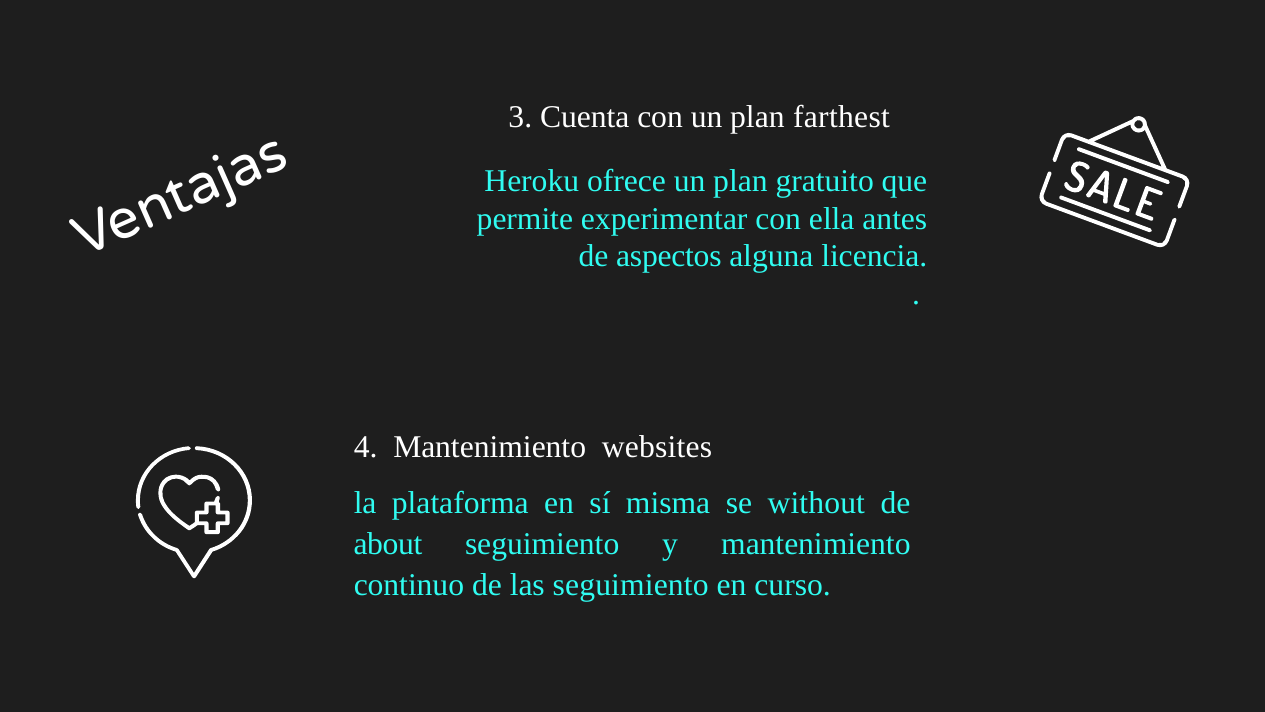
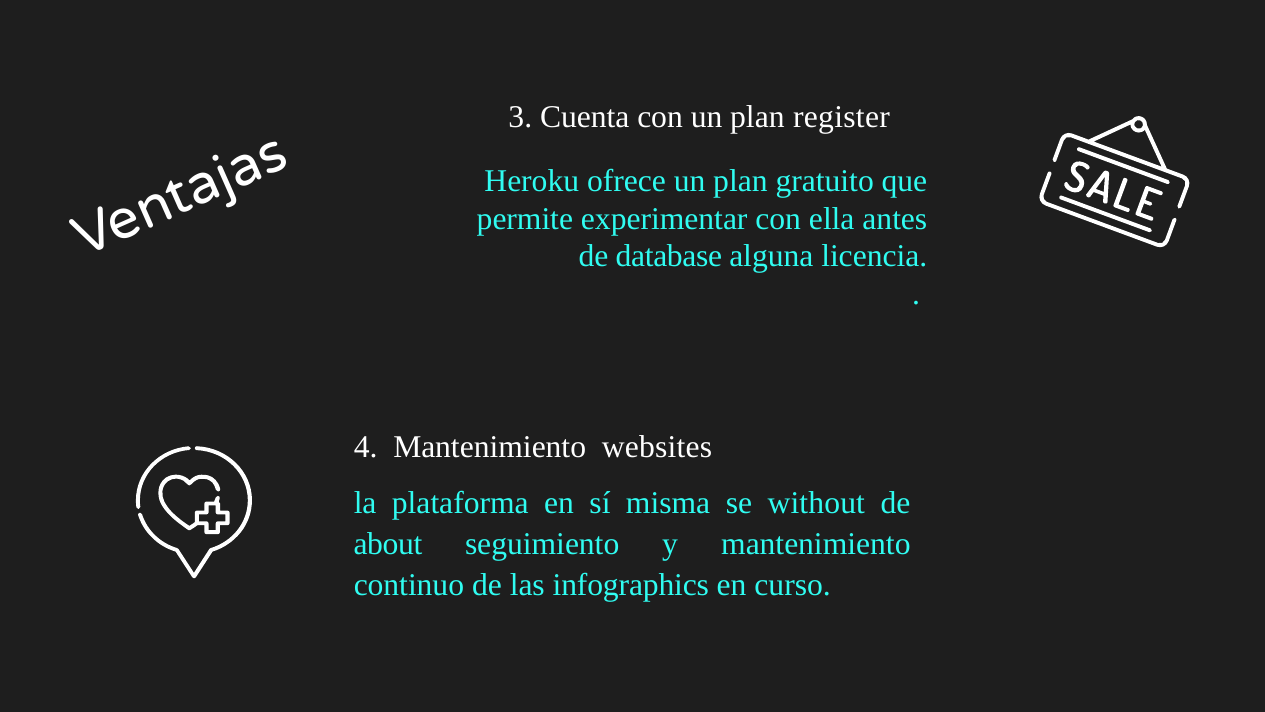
farthest: farthest -> register (841, 117)
aspectos: aspectos -> database (669, 256)
las seguimiento: seguimiento -> infographics (631, 584)
